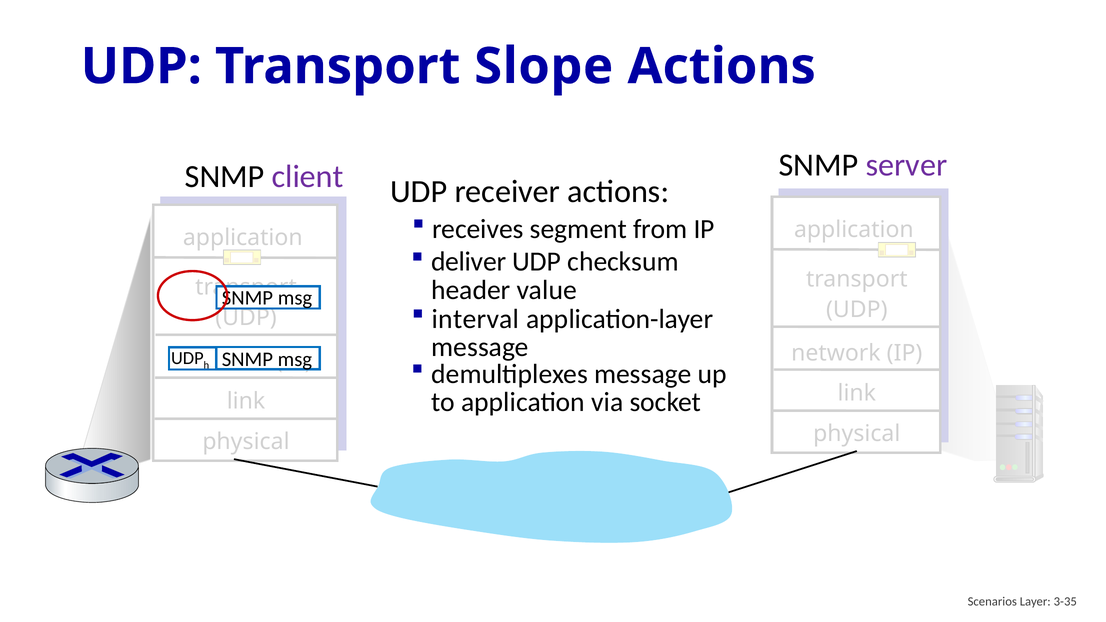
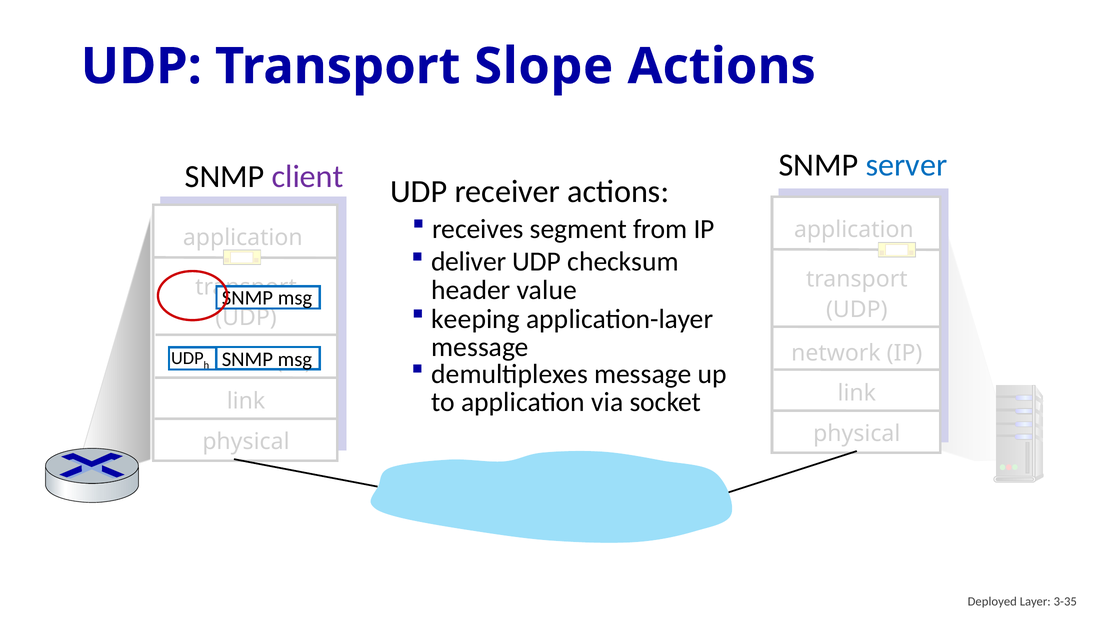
server colour: purple -> blue (906, 165)
interval: interval -> keeping (476, 319)
Scenarios: Scenarios -> Deployed (992, 602)
